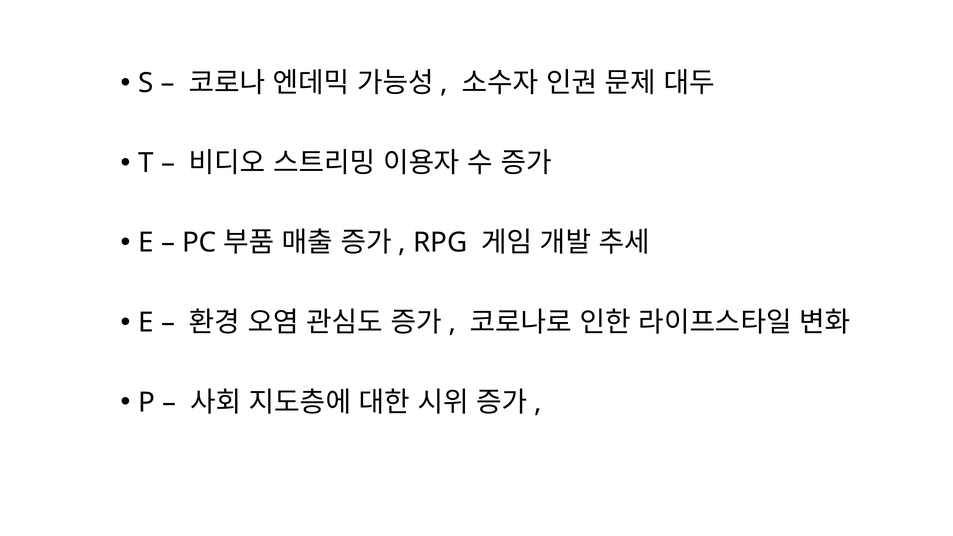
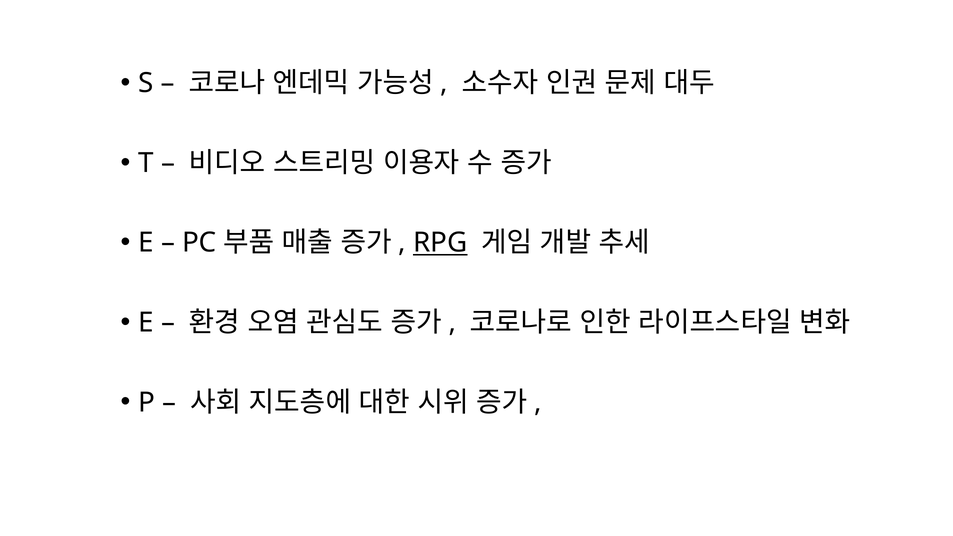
RPG underline: none -> present (440, 243)
